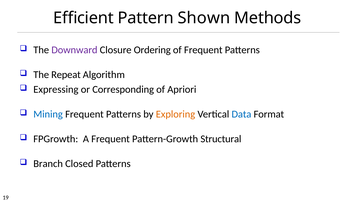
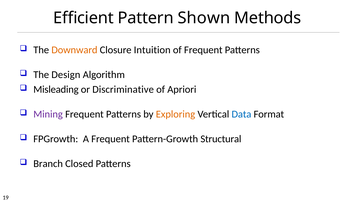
Downward colour: purple -> orange (74, 50)
Ordering: Ordering -> Intuition (152, 50)
Repeat: Repeat -> Design (66, 75)
Expressing: Expressing -> Misleading (56, 90)
Corresponding: Corresponding -> Discriminative (123, 90)
Mining colour: blue -> purple (48, 114)
